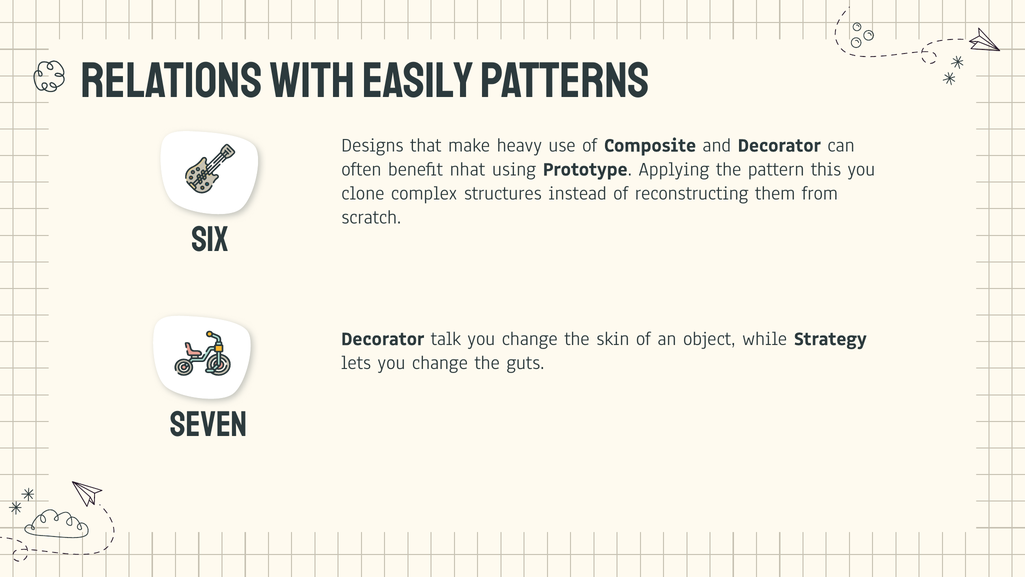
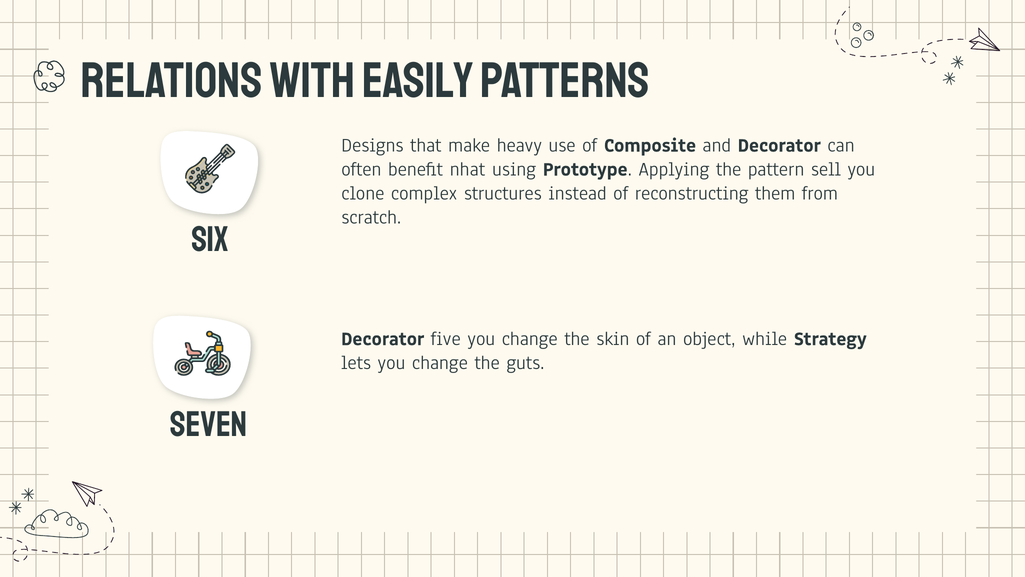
this: this -> sell (826, 169)
talk: talk -> five (446, 338)
